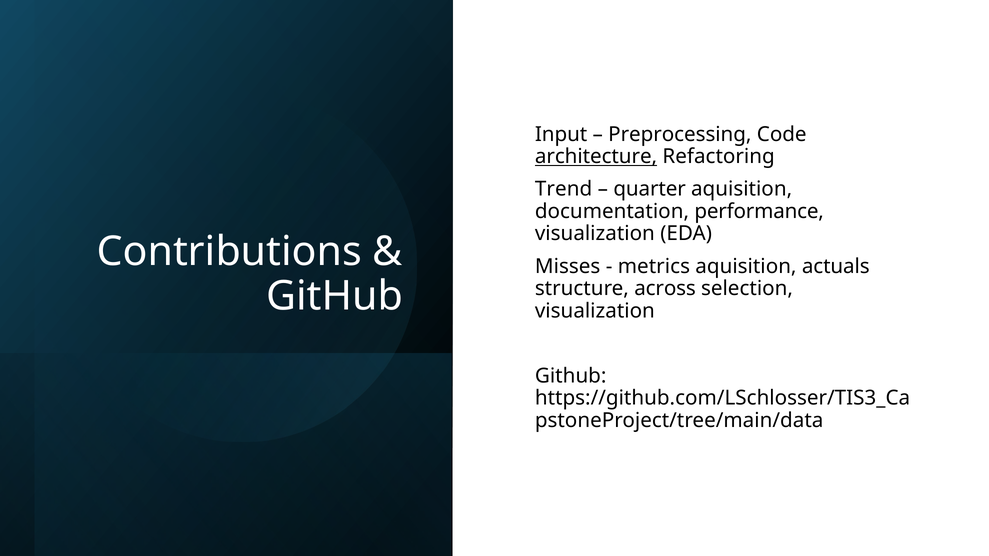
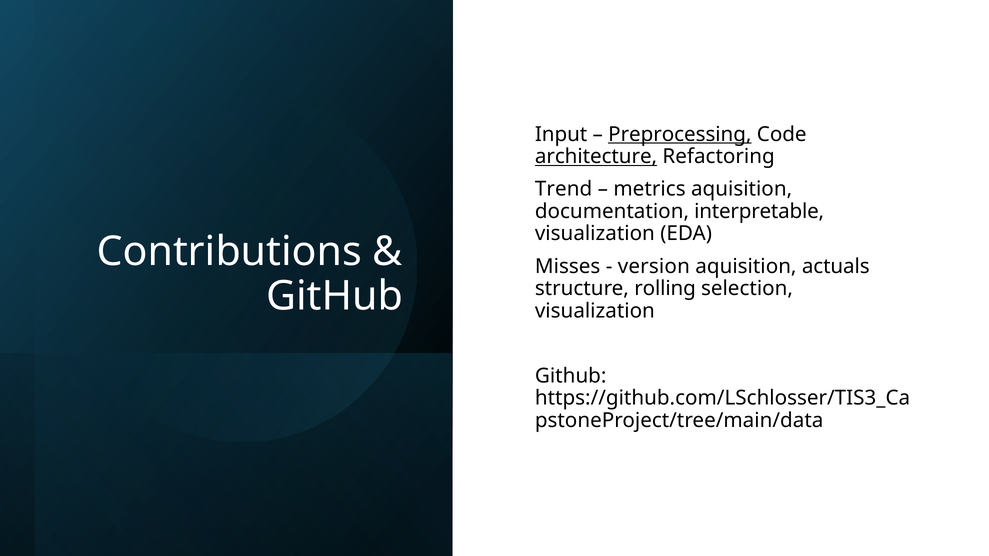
Preprocessing underline: none -> present (680, 134)
quarter: quarter -> metrics (650, 189)
performance: performance -> interpretable (759, 211)
metrics: metrics -> version (654, 266)
across: across -> rolling (665, 289)
